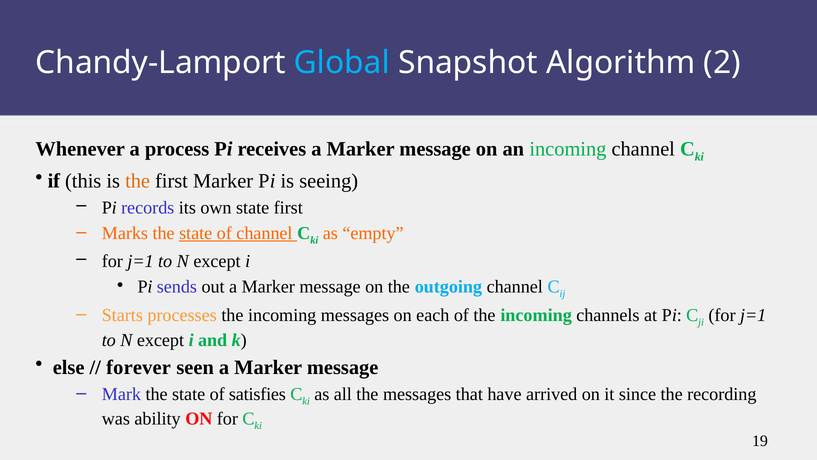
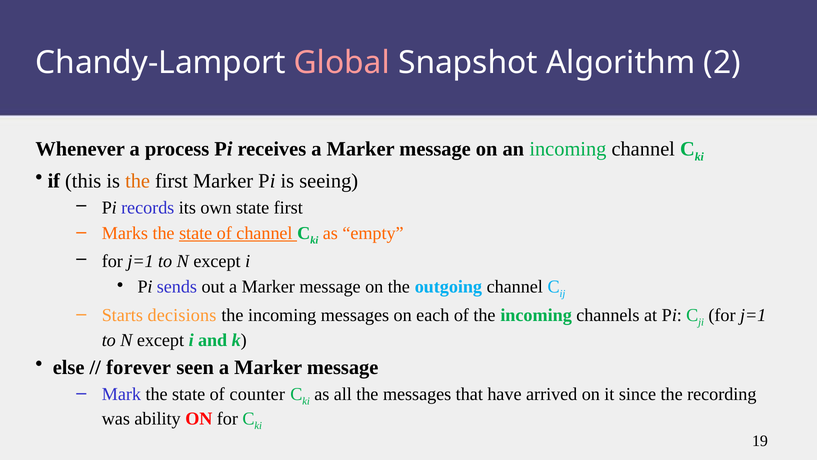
Global colour: light blue -> pink (342, 63)
processes: processes -> decisions (182, 315)
satisfies: satisfies -> counter (257, 394)
